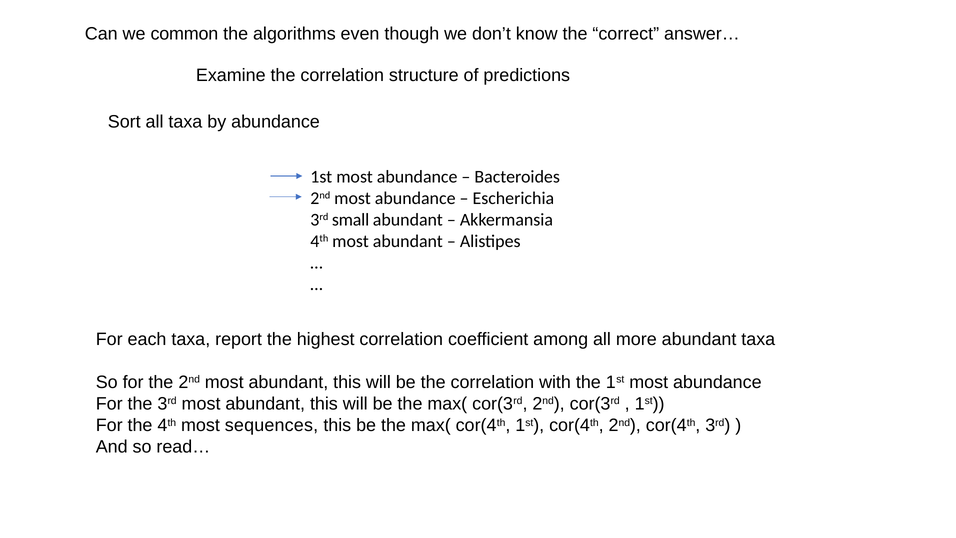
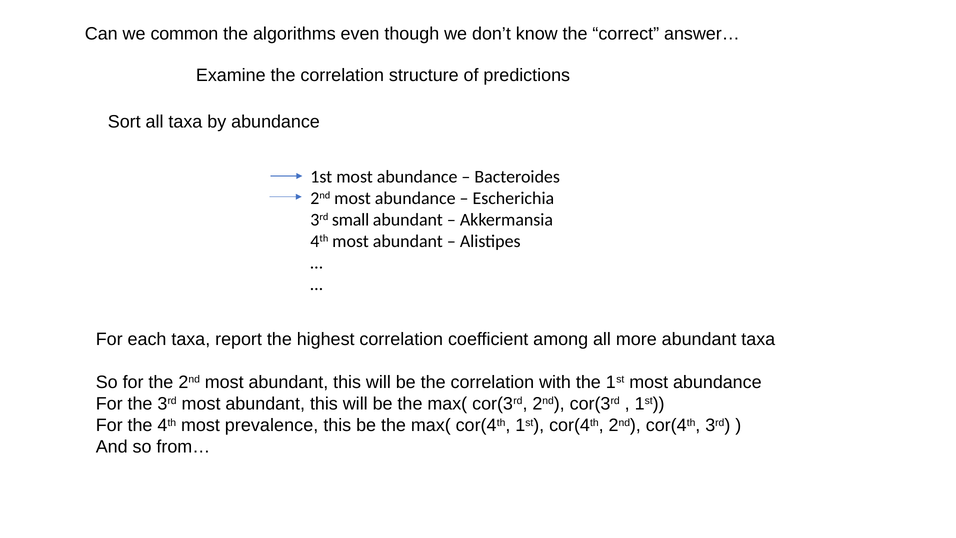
sequences: sequences -> prevalence (272, 425)
read…: read… -> from… (183, 447)
